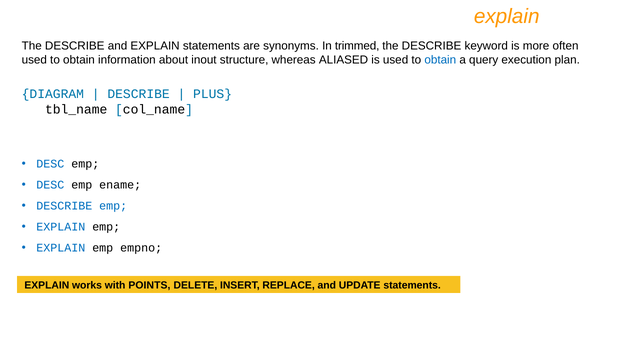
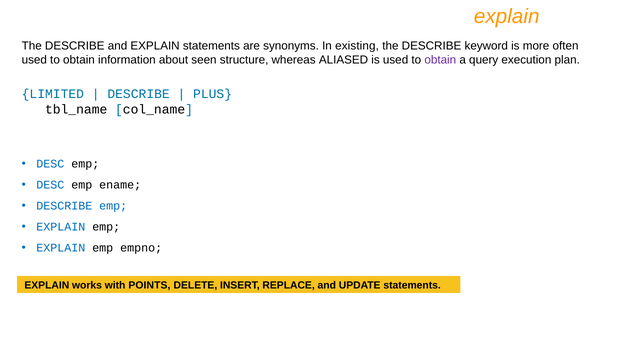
trimmed: trimmed -> existing (357, 46)
inout: inout -> seen (204, 60)
obtain colour: blue -> purple (440, 60)
DIAGRAM: DIAGRAM -> LIMITED (53, 94)
